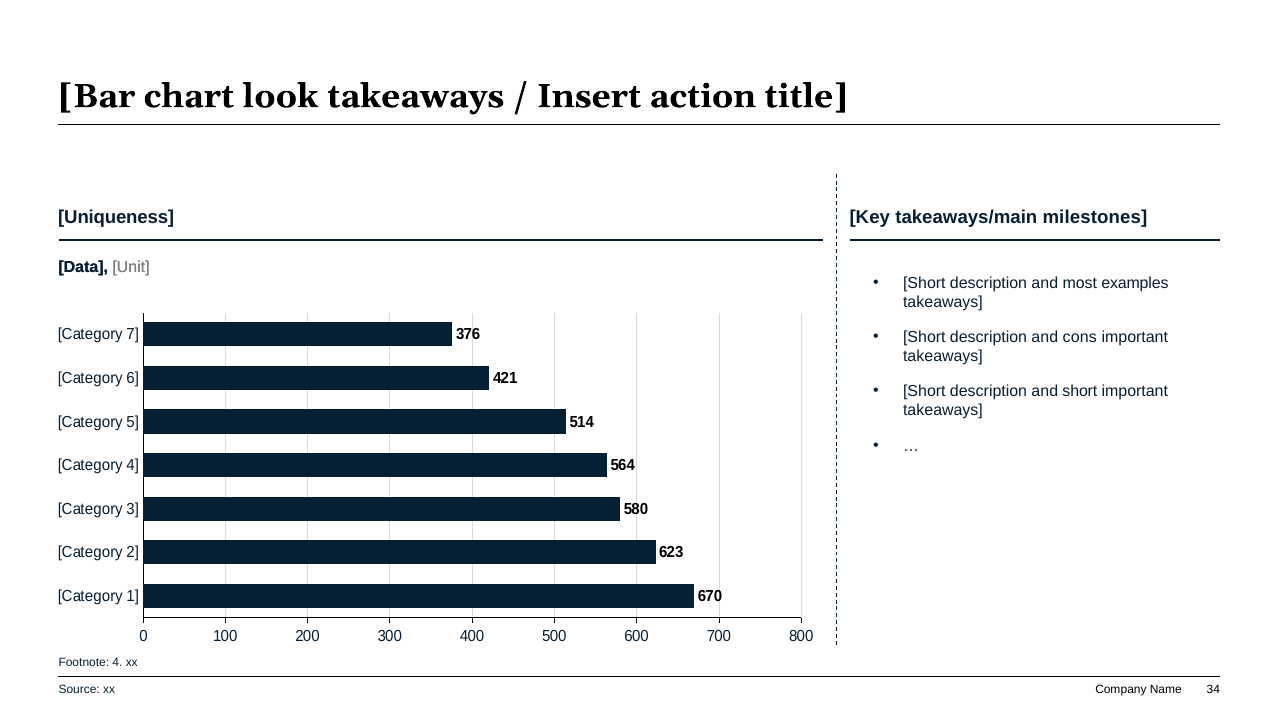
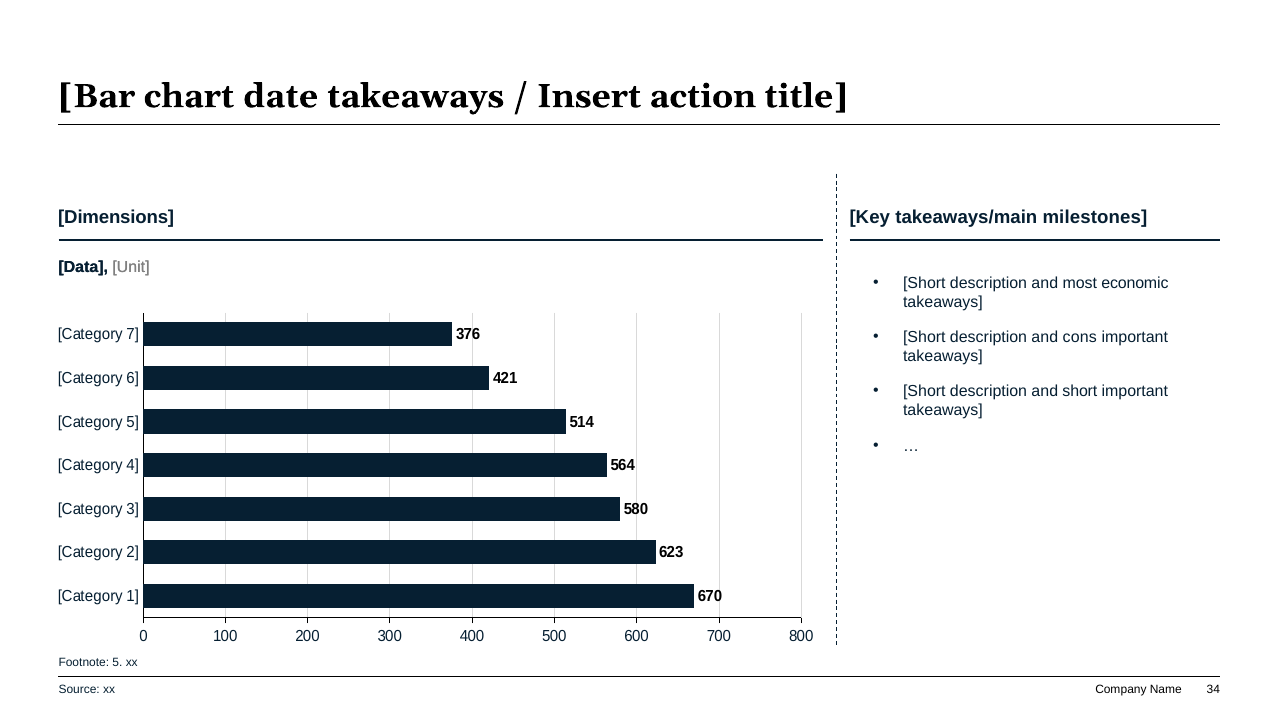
look: look -> date (280, 96)
Uniqueness: Uniqueness -> Dimensions (116, 217)
examples: examples -> economic (1135, 283)
Footnote 4: 4 -> 5 (117, 662)
